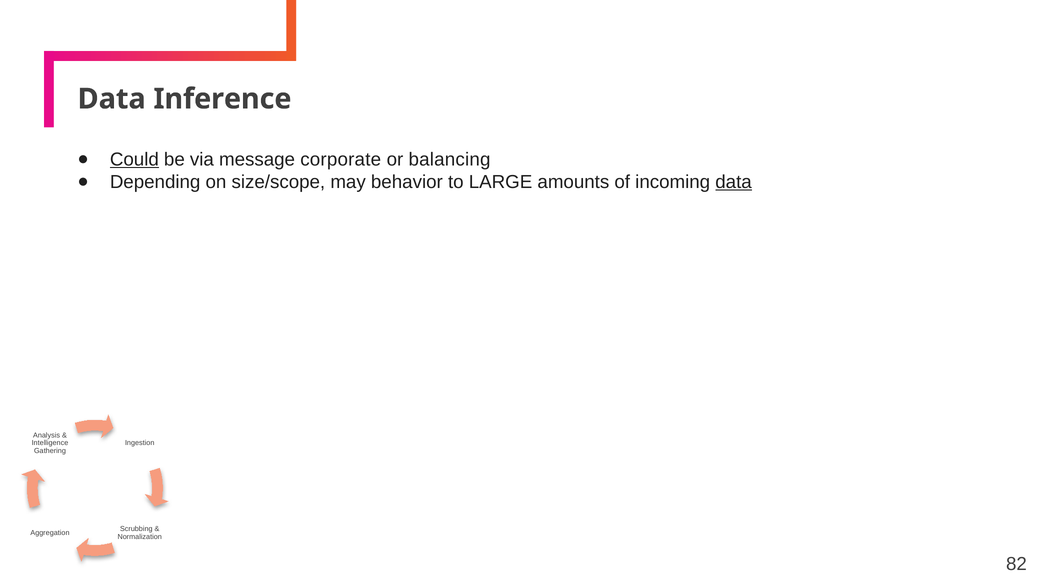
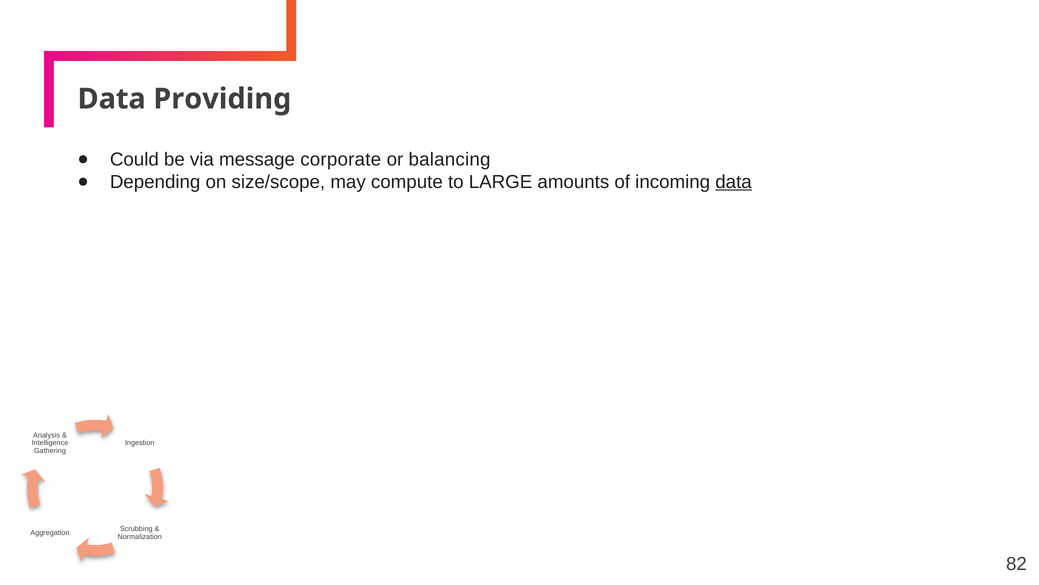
Inference: Inference -> Providing (222, 99)
Could underline: present -> none (134, 159)
behavior: behavior -> compute (407, 182)
